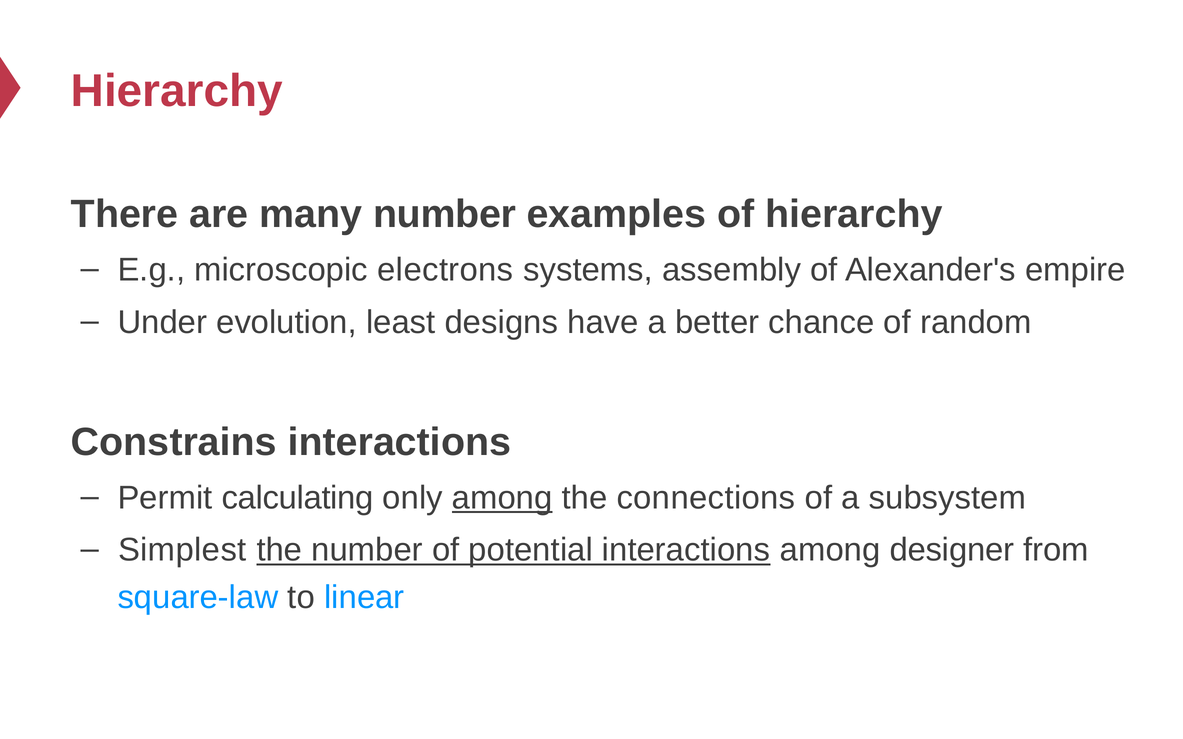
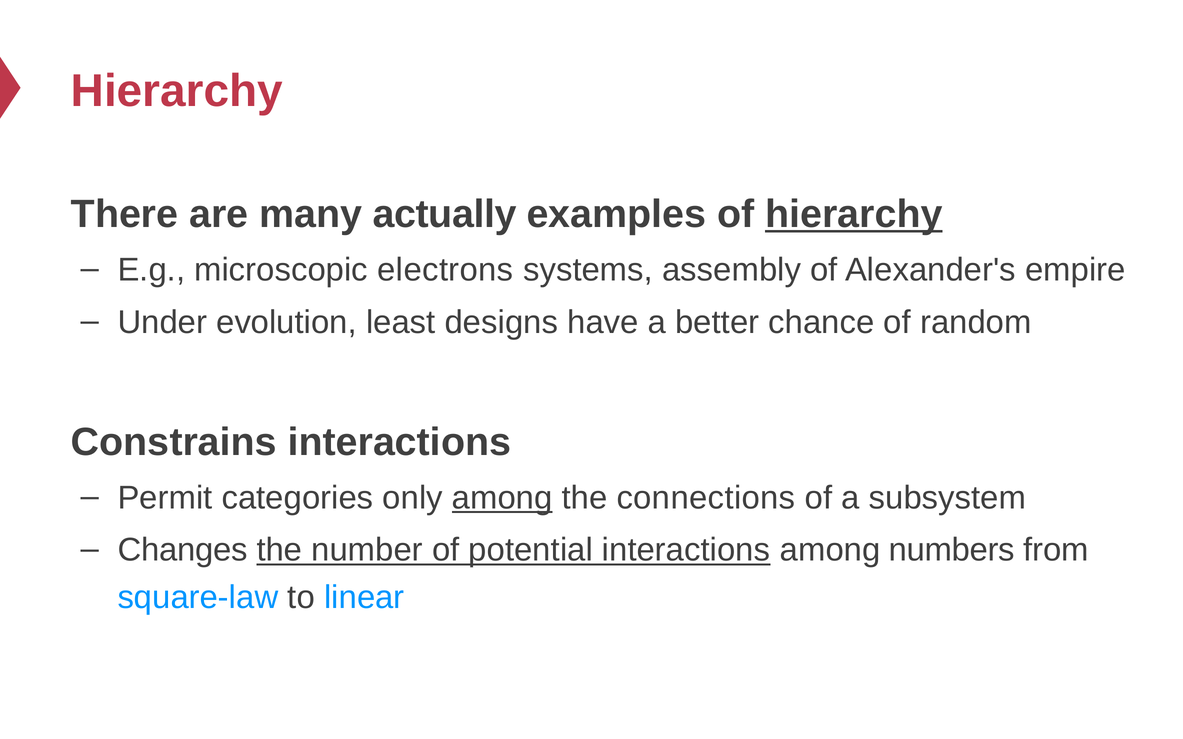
many number: number -> actually (445, 214)
hierarchy underline: none -> present (854, 214)
calculating: calculating -> categories (297, 498)
Simplest: Simplest -> Changes (183, 550)
designer: designer -> numbers (952, 550)
